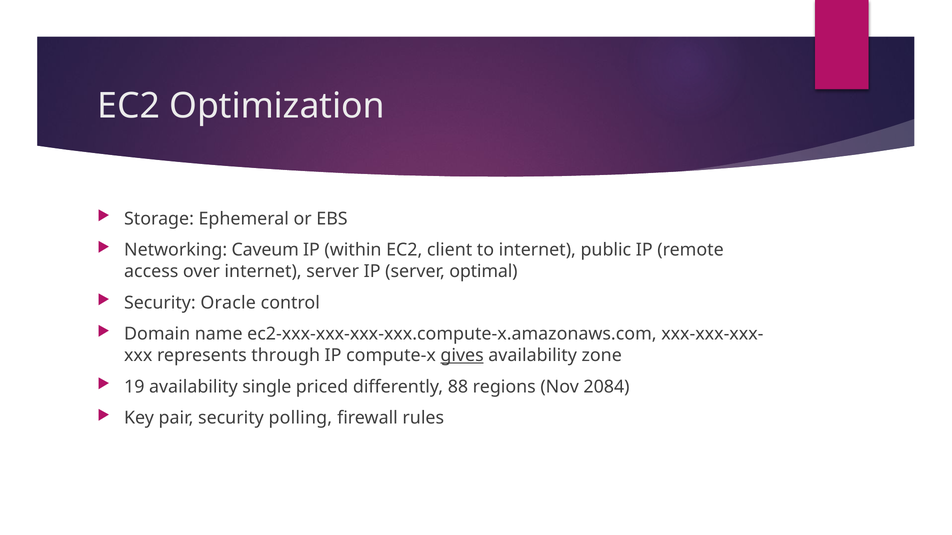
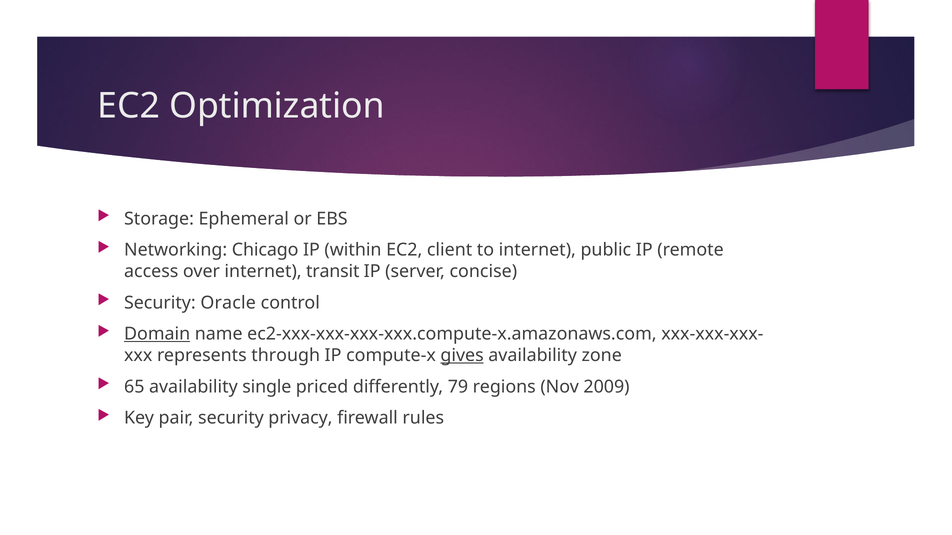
Caveum: Caveum -> Chicago (265, 250)
internet server: server -> transit (333, 272)
optimal: optimal -> concise (483, 272)
Domain underline: none -> present (157, 334)
19: 19 -> 65 (134, 387)
88: 88 -> 79 (458, 387)
2084: 2084 -> 2009 (607, 387)
polling: polling -> privacy (300, 418)
